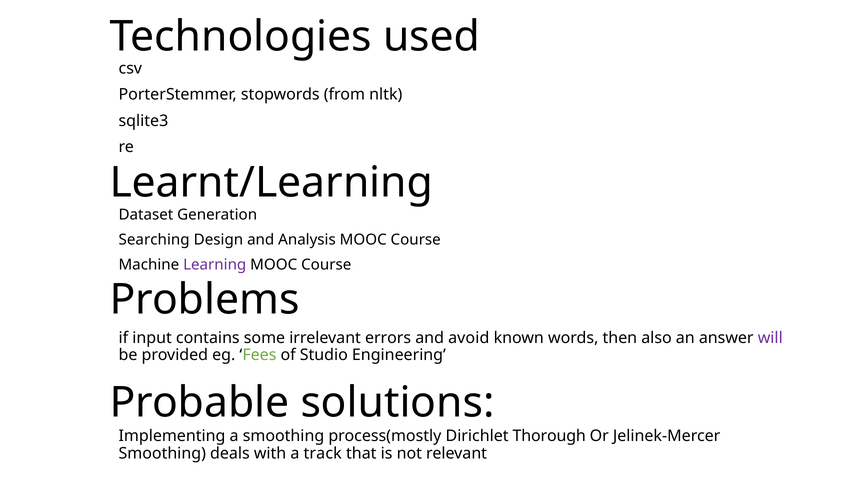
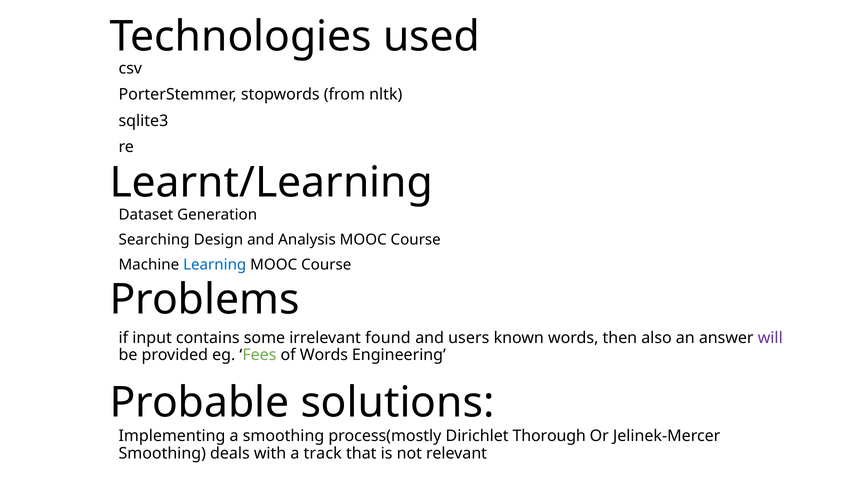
Learning colour: purple -> blue (215, 265)
errors: errors -> found (388, 338)
avoid: avoid -> users (469, 338)
of Studio: Studio -> Words (324, 355)
